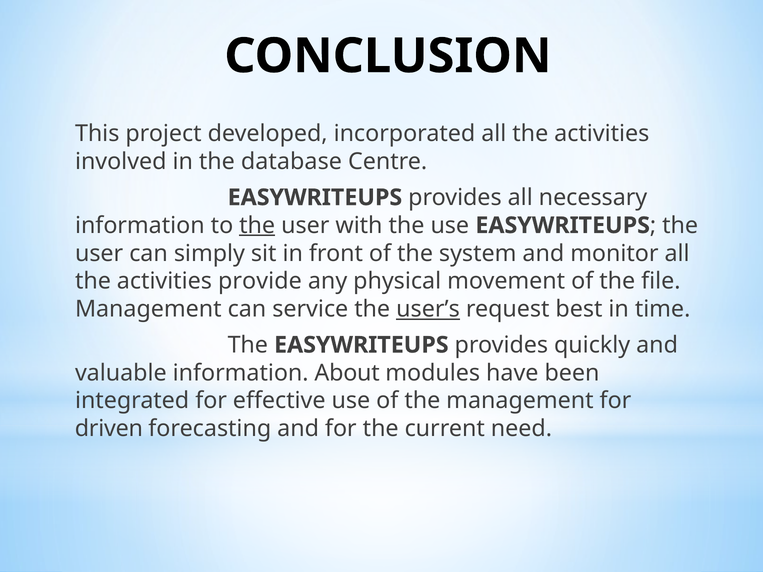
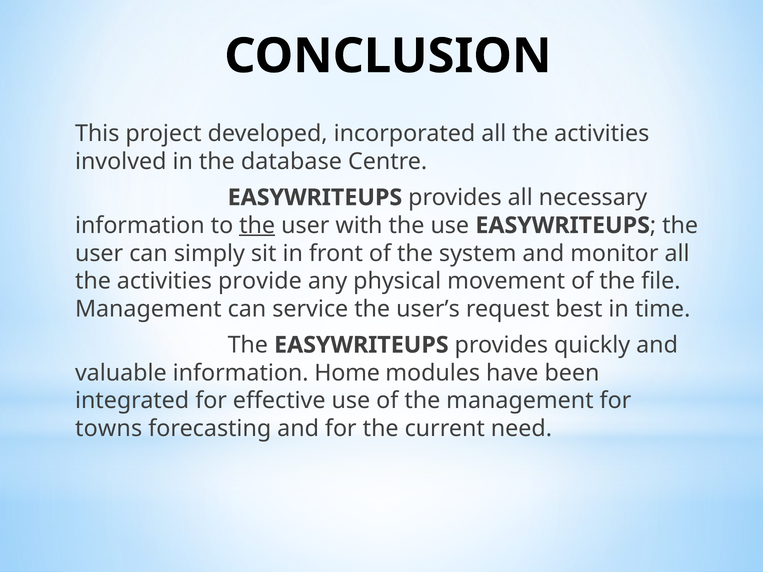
user’s underline: present -> none (428, 309)
About: About -> Home (347, 373)
driven: driven -> towns (109, 429)
